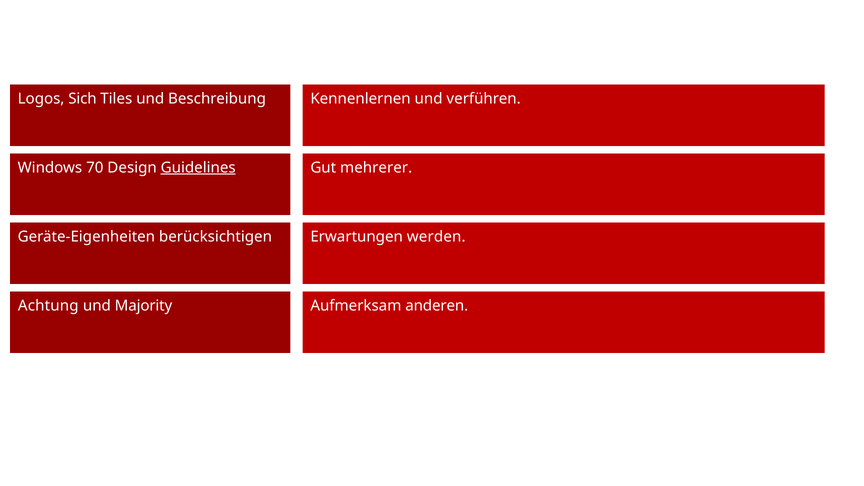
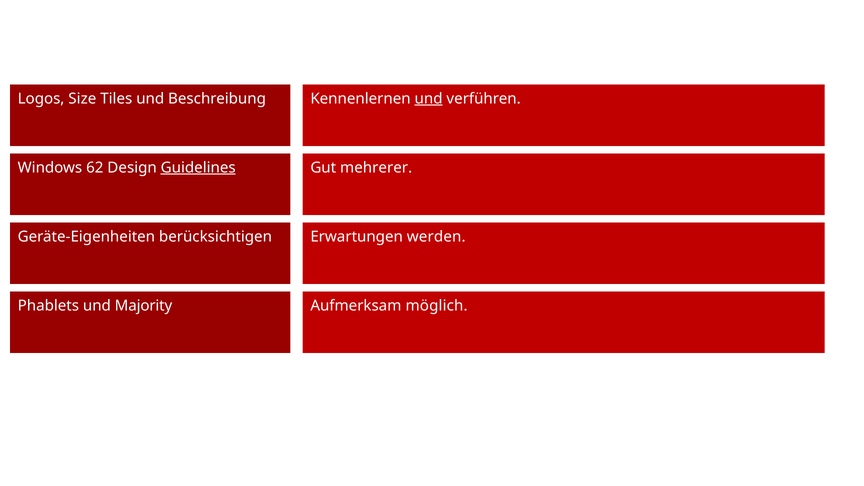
Sich: Sich -> Size (82, 99)
und underline: none -> present (429, 99)
70: 70 -> 62 (95, 168)
Achtung: Achtung -> Phablets (48, 306)
anderen: anderen -> möglich (437, 306)
